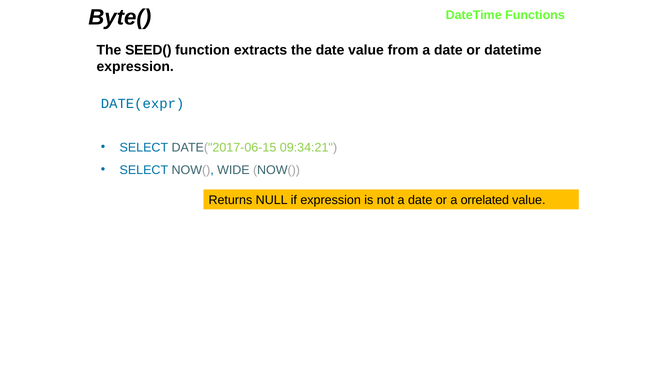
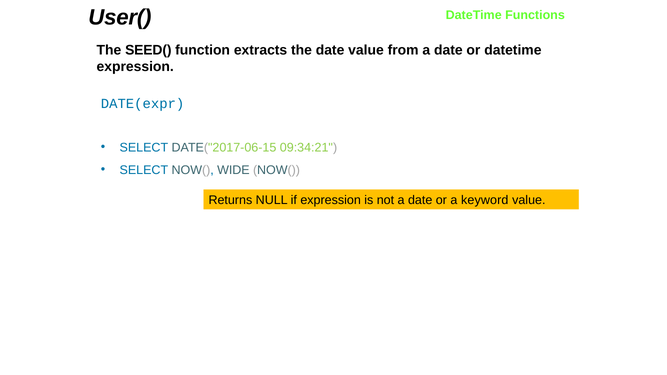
Byte(: Byte( -> User( (120, 17)
orrelated: orrelated -> keyword (485, 200)
